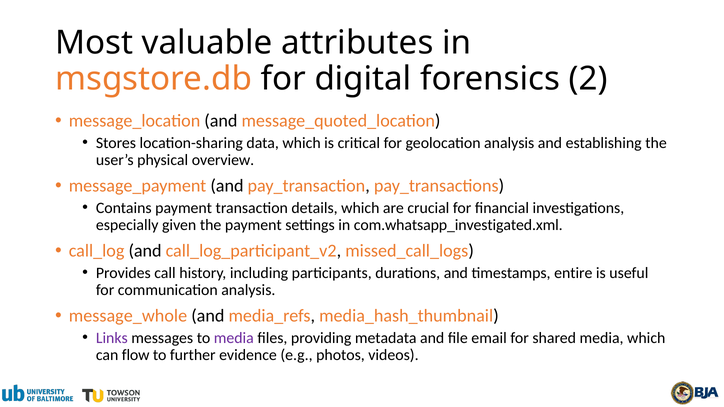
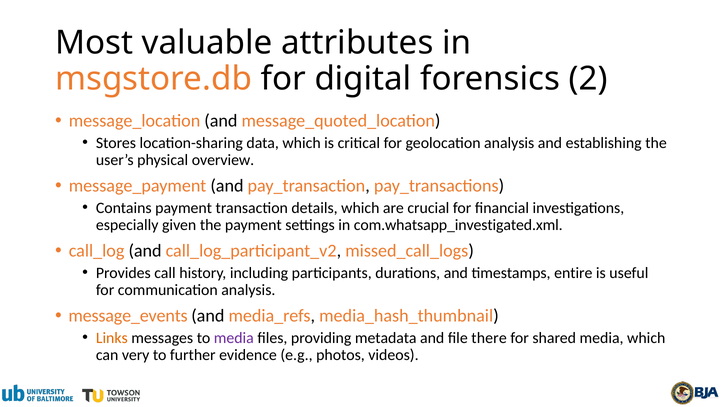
message_whole: message_whole -> message_events (128, 316)
Links colour: purple -> orange (112, 338)
email: email -> there (489, 338)
flow: flow -> very (136, 355)
